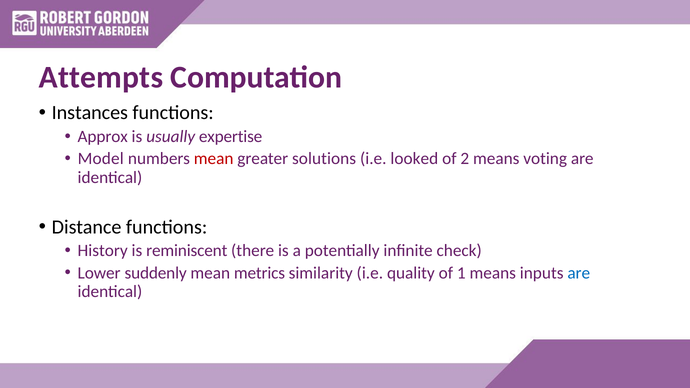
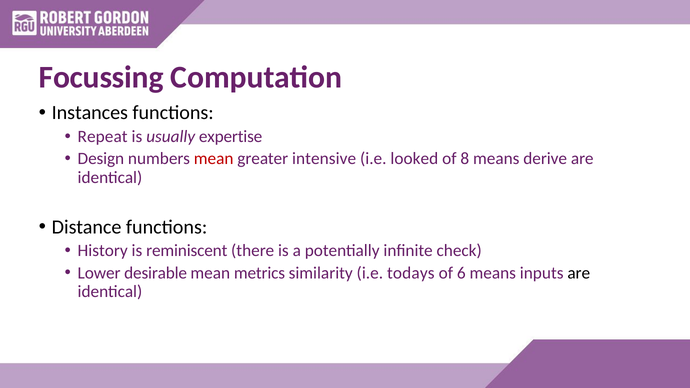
Attempts: Attempts -> Focussing (101, 78)
Approx: Approx -> Repeat (103, 137)
Model: Model -> Design (101, 159)
solutions: solutions -> intensive (324, 159)
2: 2 -> 8 (465, 159)
voting: voting -> derive (545, 159)
suddenly: suddenly -> desirable (156, 273)
quality: quality -> todays (411, 273)
1: 1 -> 6 (461, 273)
are colour: blue -> black (579, 273)
